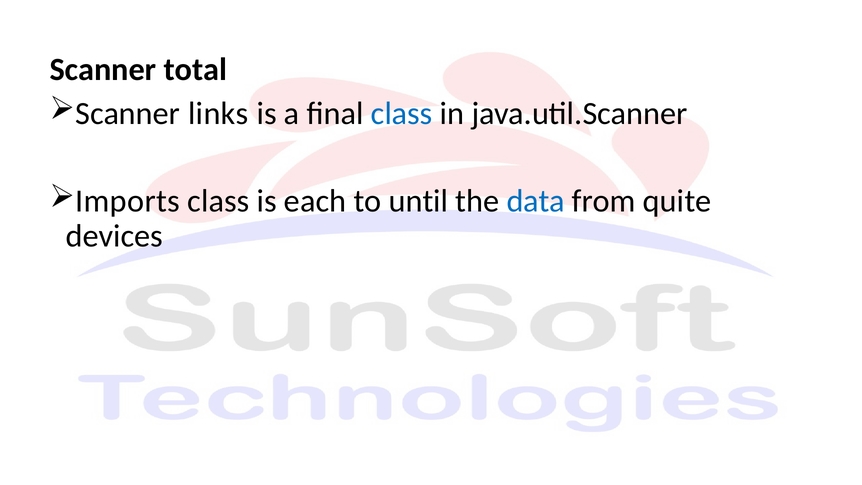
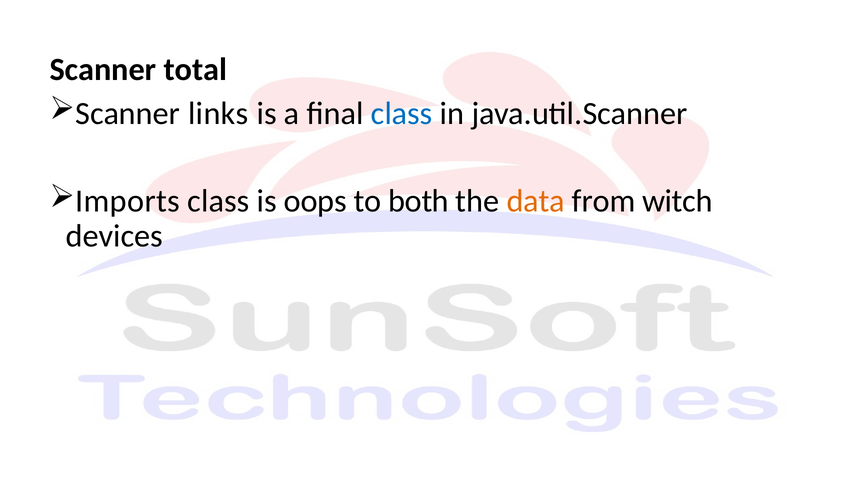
each: each -> oops (315, 201)
until: until -> both (419, 201)
data colour: blue -> orange (536, 201)
quite: quite -> witch (677, 201)
